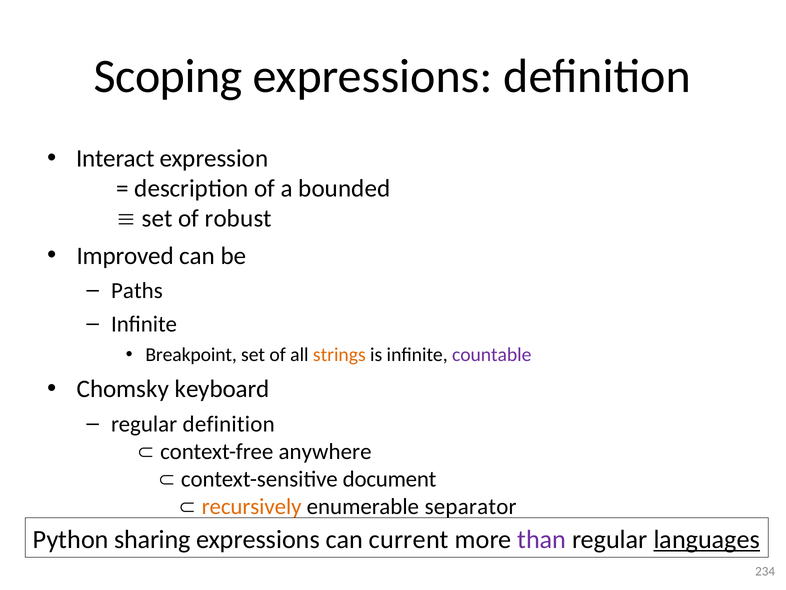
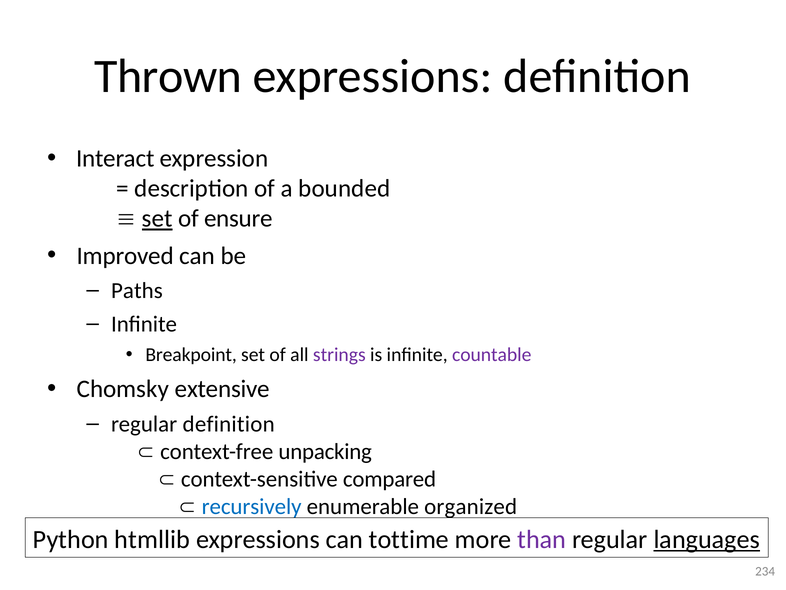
Scoping: Scoping -> Thrown (168, 76)
set underline: none -> present (157, 219)
robust: robust -> ensure (238, 219)
strings colour: orange -> purple (339, 355)
keyboard: keyboard -> extensive (222, 389)
anywhere: anywhere -> unpacking (325, 451)
document: document -> compared (390, 479)
recursively colour: orange -> blue (252, 506)
separator: separator -> organized (471, 506)
sharing: sharing -> htmllib (152, 539)
current: current -> tottime (409, 539)
